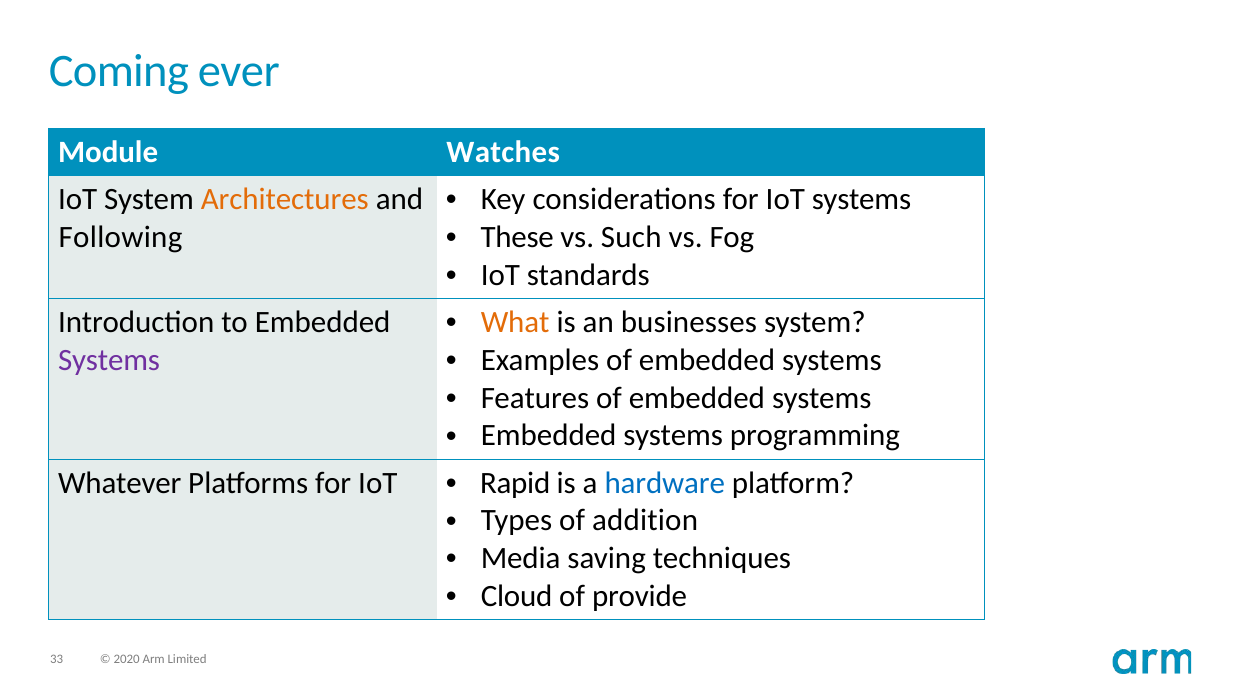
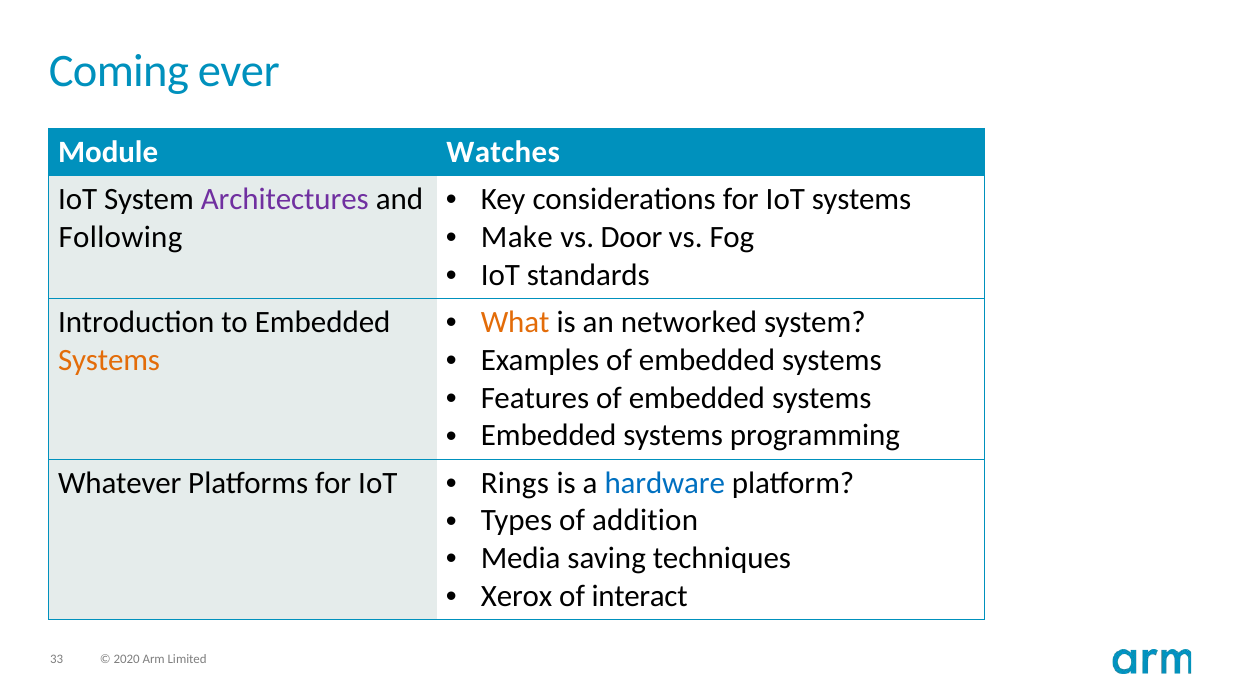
Architectures colour: orange -> purple (285, 199)
These: These -> Make (517, 237)
Such: Such -> Door (632, 237)
businesses: businesses -> networked (689, 322)
Systems colour: purple -> orange (109, 360)
Rapid: Rapid -> Rings (515, 482)
Cloud: Cloud -> Xerox (517, 596)
provide: provide -> interact (640, 596)
